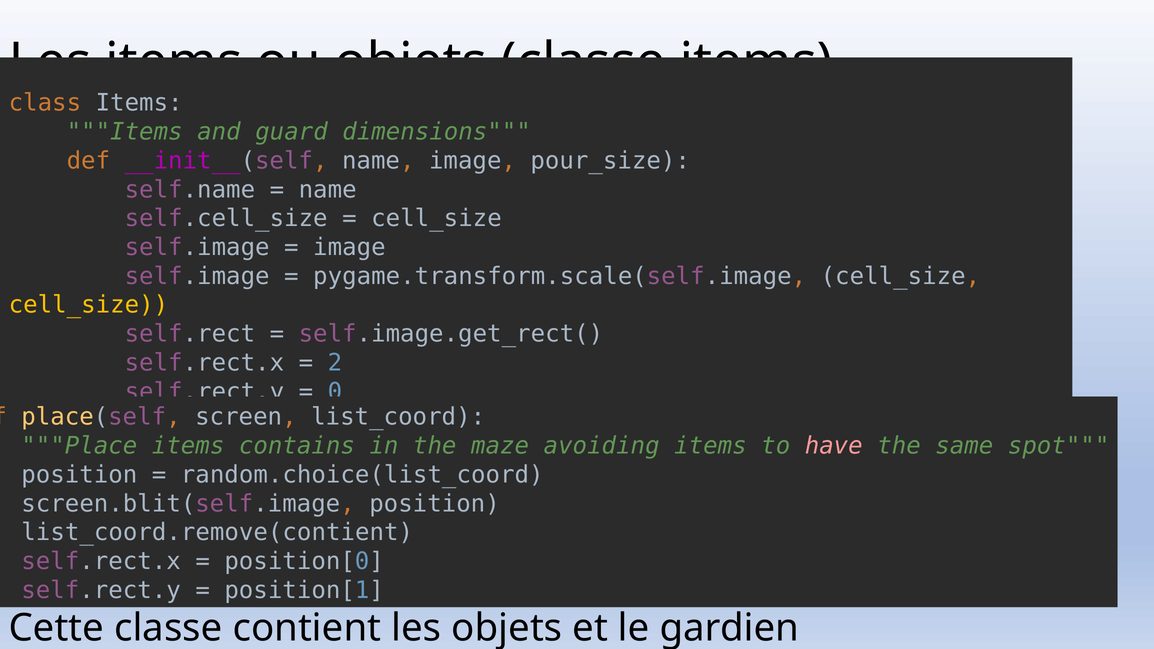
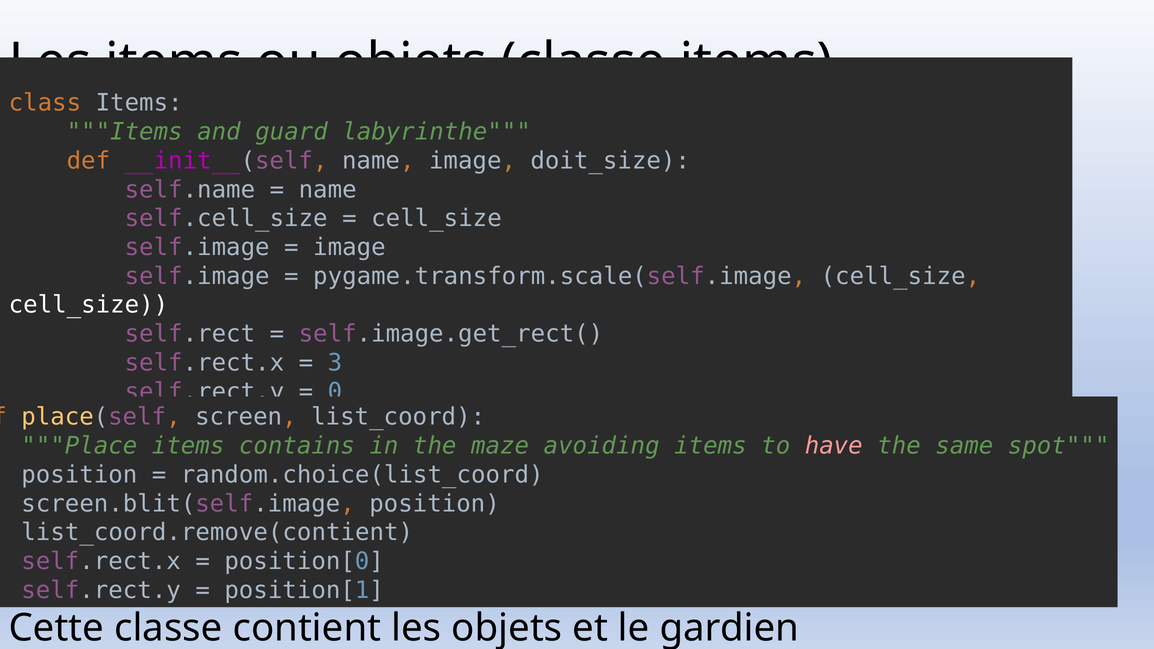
dimensions: dimensions -> labyrinthe (437, 132)
pour_size: pour_size -> doit_size (610, 161)
cell_size colour: yellow -> white (88, 305)
2: 2 -> 3 (335, 363)
